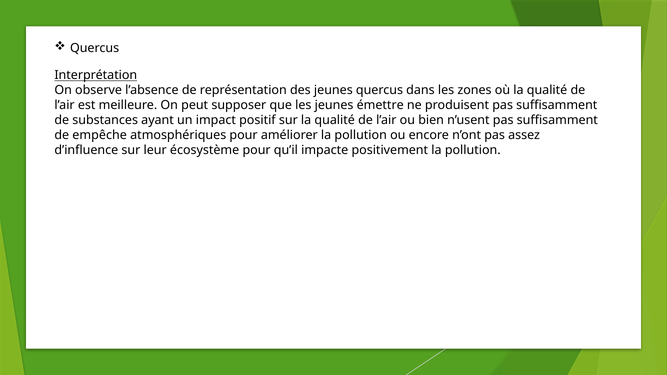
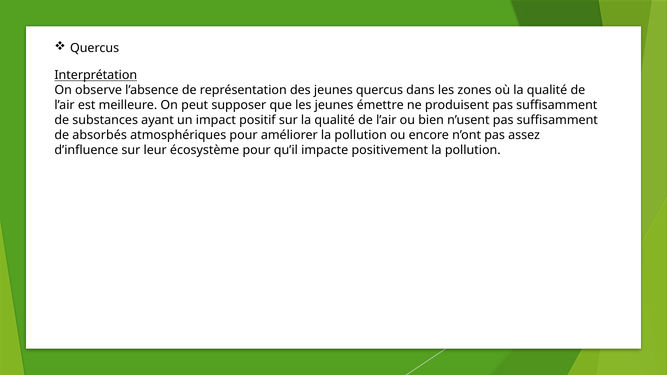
empêche: empêche -> absorbés (100, 135)
